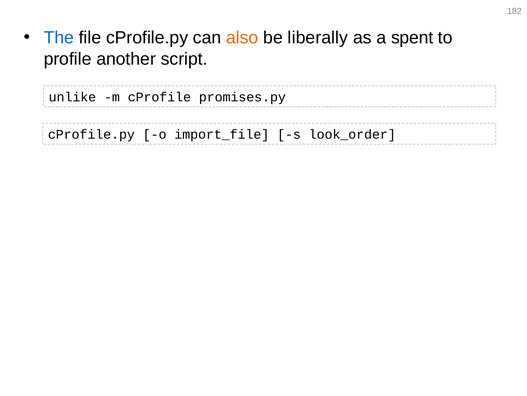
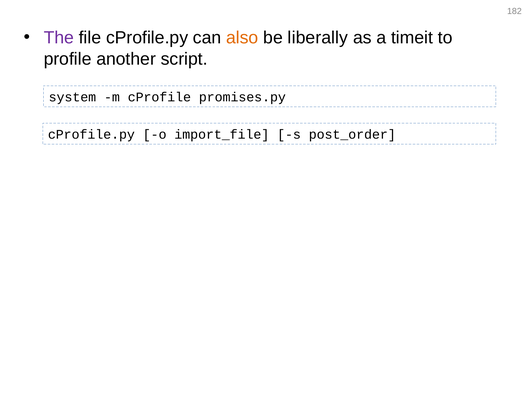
The colour: blue -> purple (59, 38)
spent: spent -> timeit (412, 38)
unlike: unlike -> system (72, 97)
look_order: look_order -> post_order (352, 134)
